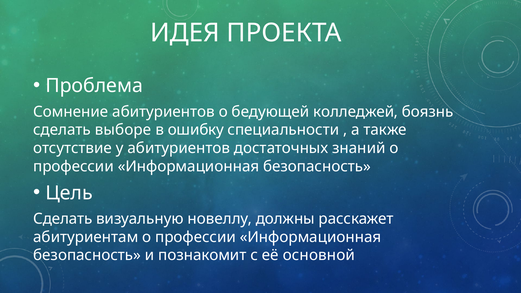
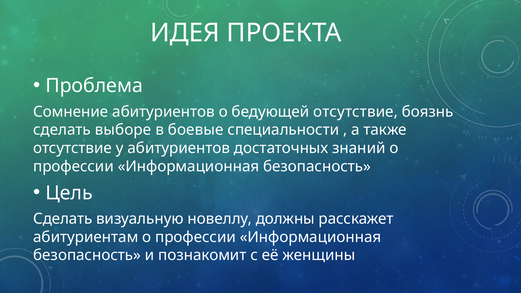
бедующей колледжей: колледжей -> отсутствие (356, 112)
ошибку: ошибку -> боевые (196, 130)
основной: основной -> женщины (319, 255)
